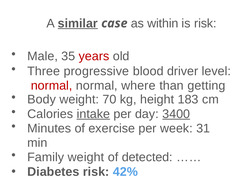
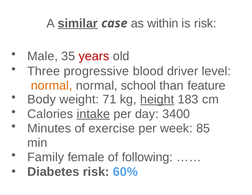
normal colour: red -> orange (52, 86)
where: where -> school (139, 86)
getting: getting -> feature (207, 86)
70: 70 -> 71 (109, 99)
height underline: none -> present (157, 99)
3400 underline: present -> none (176, 114)
31: 31 -> 85 (203, 128)
Family weight: weight -> female (86, 157)
detected: detected -> following (147, 157)
42%: 42% -> 60% (125, 172)
